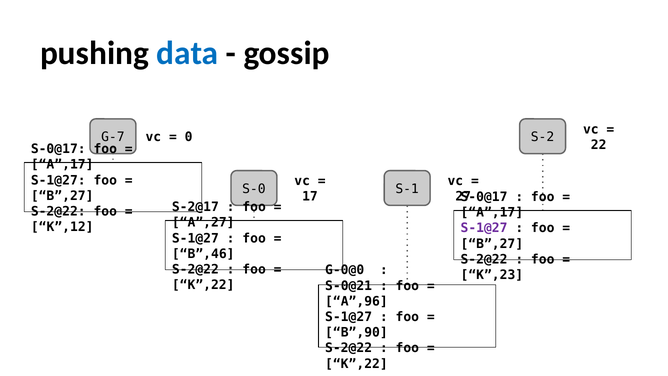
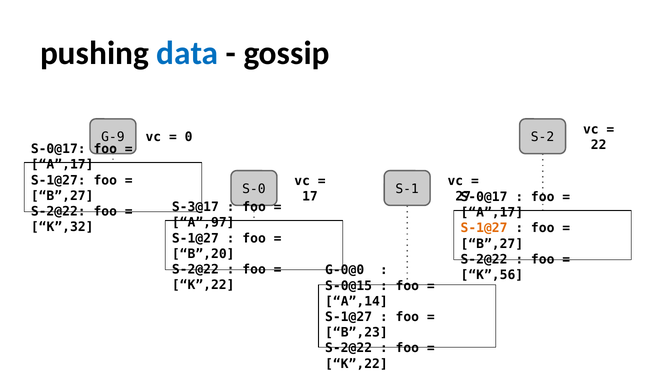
G-7: G-7 -> G-9 (113, 137)
S-2@17: S-2@17 -> S-3@17 (195, 207)
A”,27: A”,27 -> A”,97 (203, 222)
K”,12: K”,12 -> K”,32 (62, 227)
S-1@27 colour: purple -> orange (484, 228)
B”,46: B”,46 -> B”,20 (203, 254)
K”,23: K”,23 -> K”,56 (492, 275)
S-0@21: S-0@21 -> S-0@15 (349, 286)
A”,96: A”,96 -> A”,14 (356, 301)
B”,90: B”,90 -> B”,23 (356, 332)
